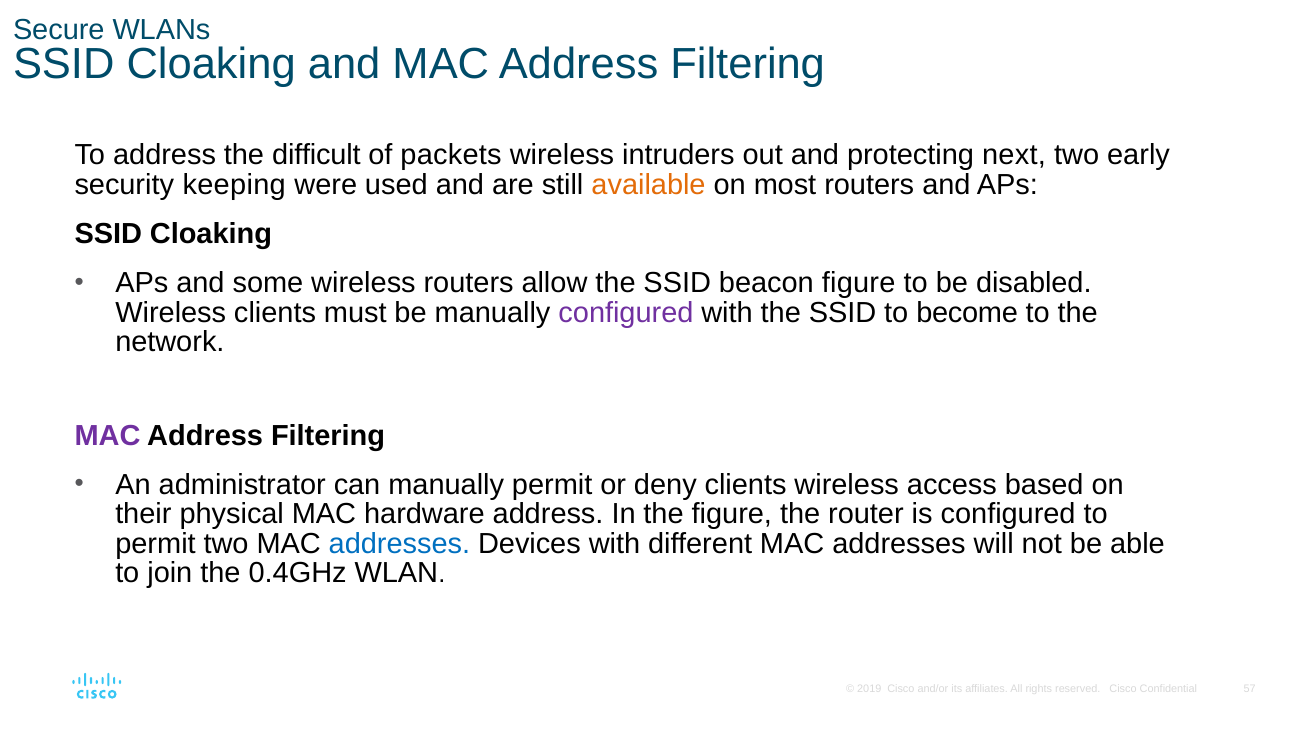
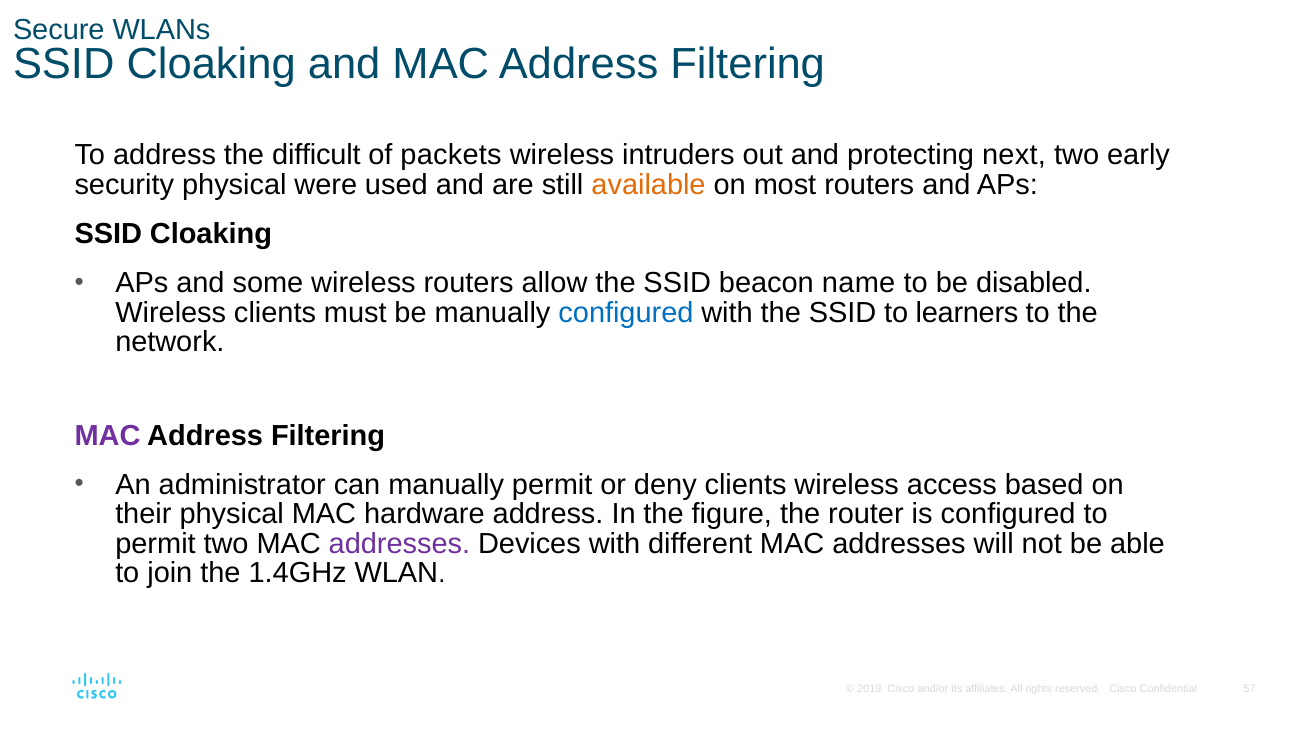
security keeping: keeping -> physical (234, 185)
beacon figure: figure -> name (859, 283)
configured colour: purple -> blue (626, 313)
become: become -> learners (967, 313)
addresses colour: blue -> purple (399, 544)
0.4GHz: 0.4GHz -> 1.4GHz (298, 573)
